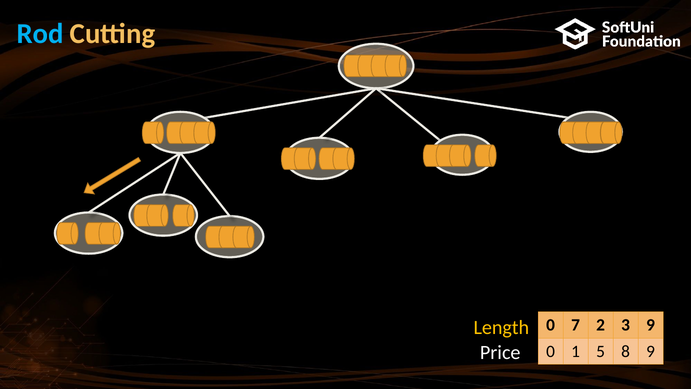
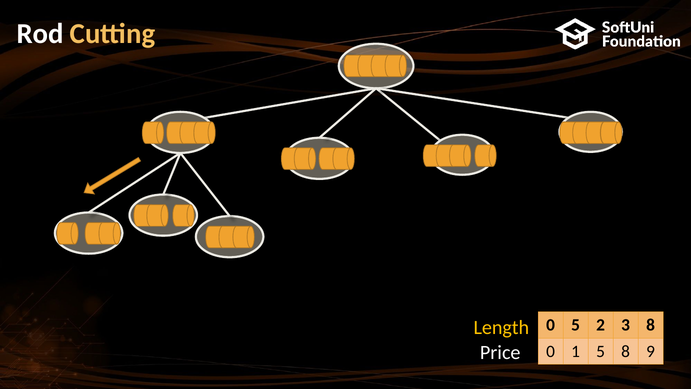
Rod colour: light blue -> white (40, 34)
0 7: 7 -> 5 (576, 325)
3 9: 9 -> 8 (651, 325)
